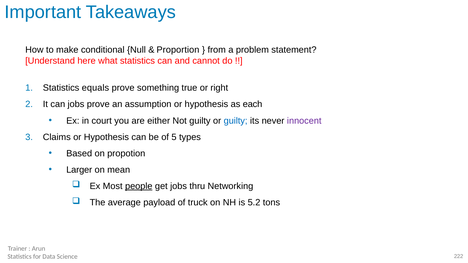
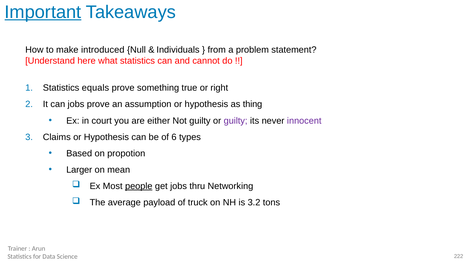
Important underline: none -> present (43, 12)
conditional: conditional -> introduced (103, 50)
Proportion: Proportion -> Individuals (178, 50)
each: each -> thing (253, 104)
guilty colour: blue -> purple (236, 121)
5: 5 -> 6 (174, 137)
5.2: 5.2 -> 3.2 (254, 203)
